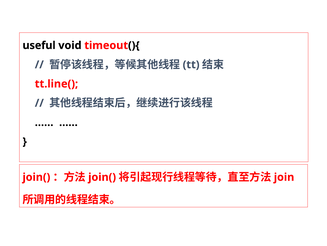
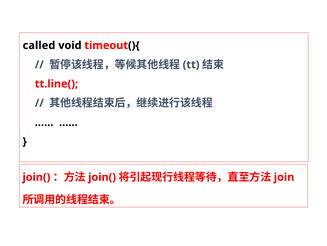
useful: useful -> called (39, 45)
